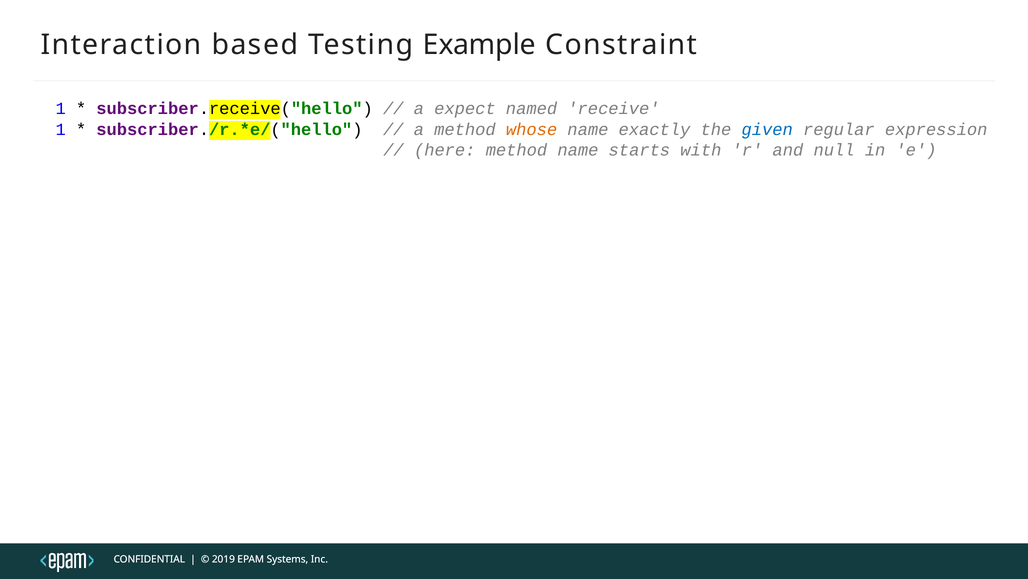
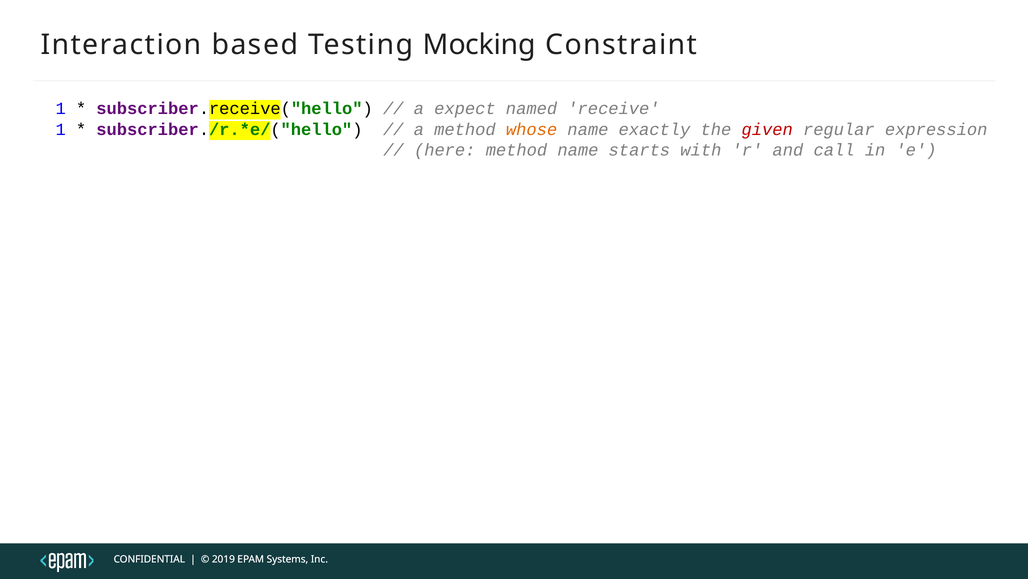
Example: Example -> Mocking (479, 45)
given colour: blue -> red (767, 129)
null: null -> call (834, 150)
